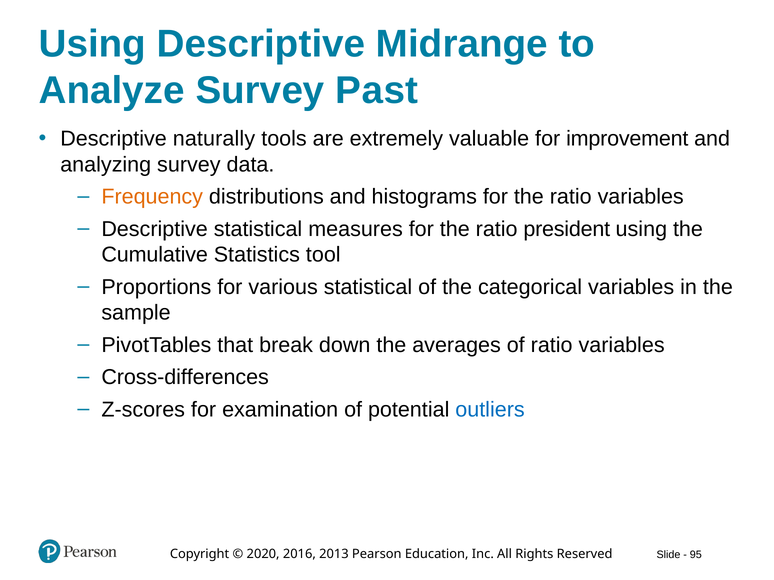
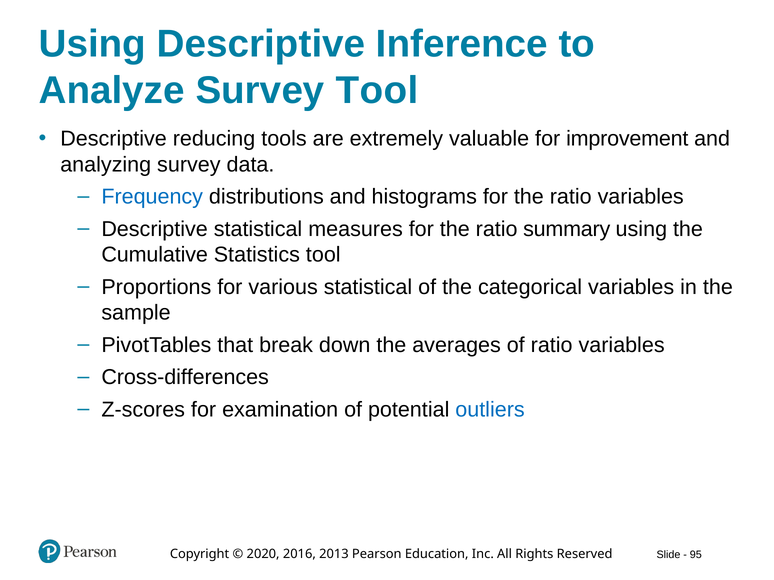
Midrange: Midrange -> Inference (462, 44)
Survey Past: Past -> Tool (377, 91)
naturally: naturally -> reducing (214, 139)
Frequency colour: orange -> blue (152, 197)
president: president -> summary (567, 229)
